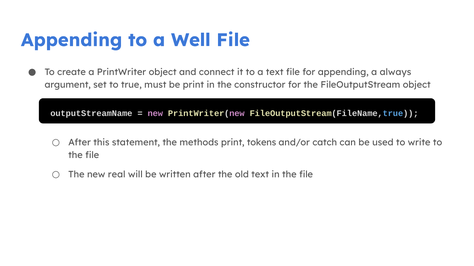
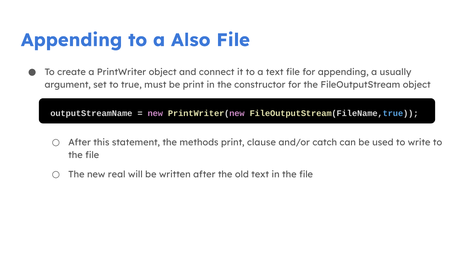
Well: Well -> Also (191, 40)
always: always -> usually (396, 72)
tokens: tokens -> clause (261, 143)
